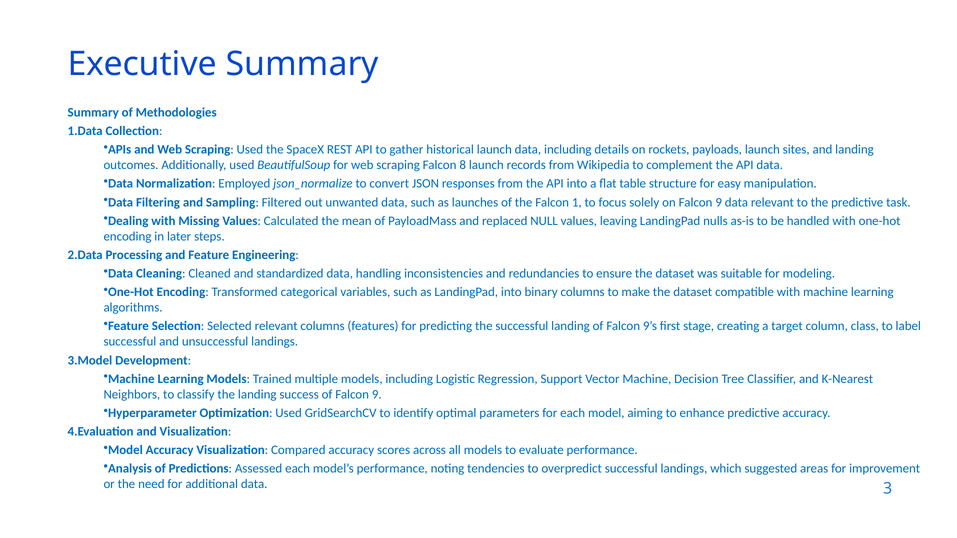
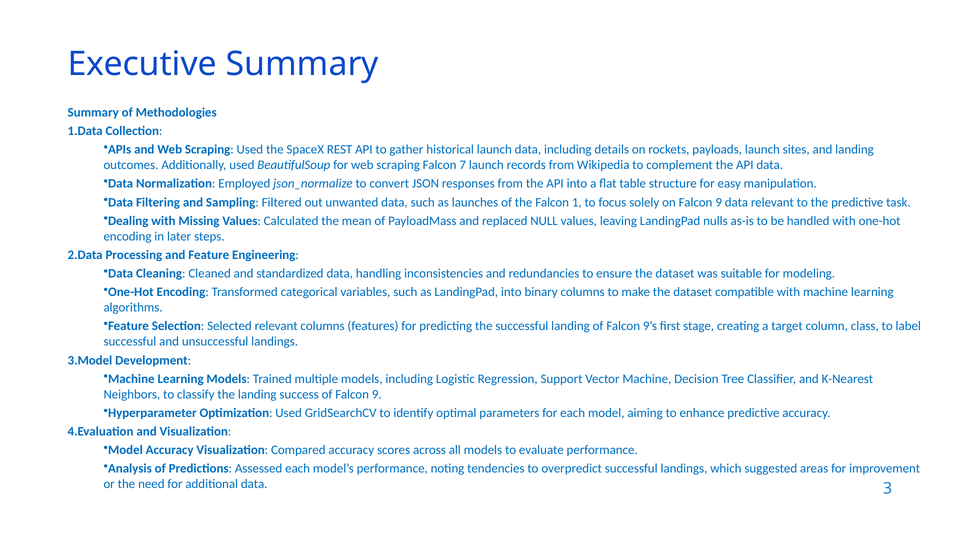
8: 8 -> 7 (463, 165)
